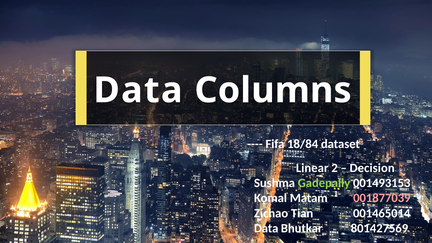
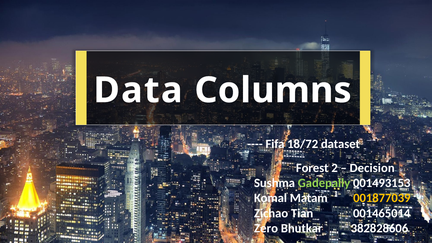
18/84: 18/84 -> 18/72 (303, 144)
Linear: Linear -> Forest (312, 168)
001877039 colour: pink -> yellow (382, 198)
Data: Data -> Zero (266, 228)
801427569: 801427569 -> 382828606 (379, 228)
